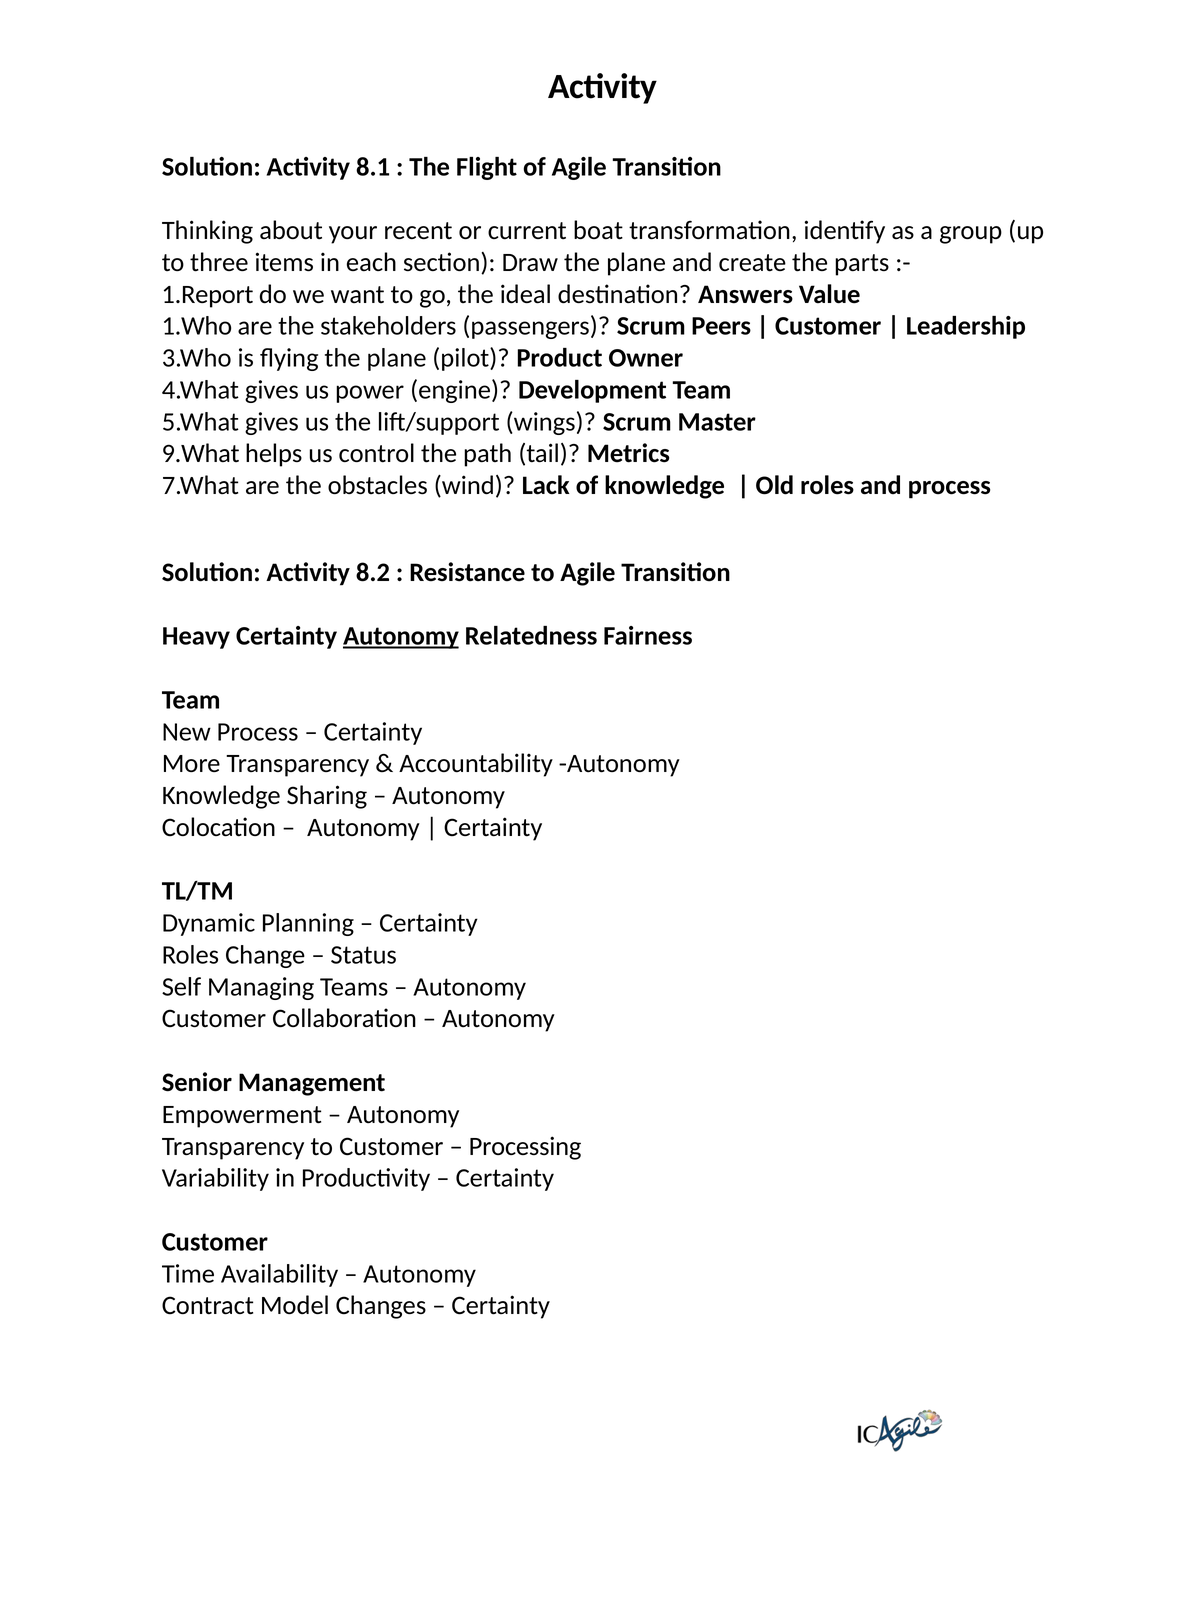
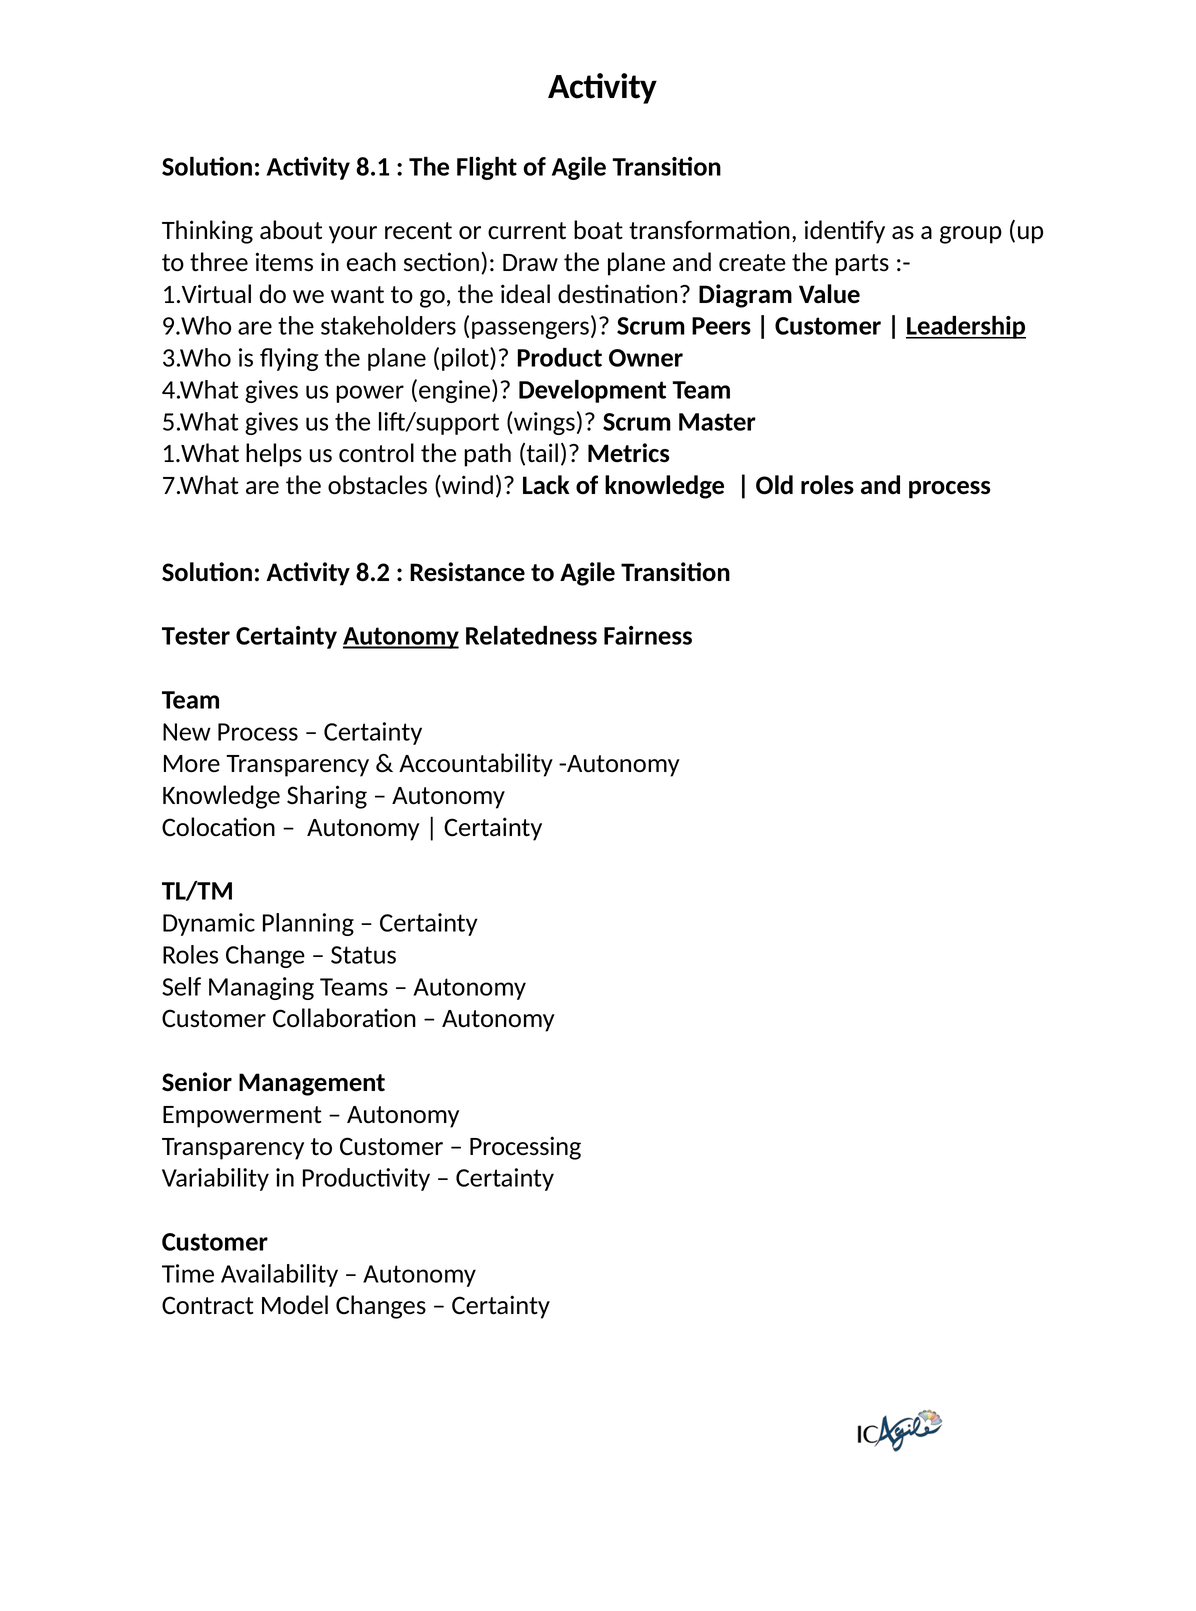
1.Report: 1.Report -> 1.Virtual (207, 294)
Answers: Answers -> Diagram (746, 294)
1.Who: 1.Who -> 9.Who (197, 326)
Leadership underline: none -> present (966, 326)
9.What: 9.What -> 1.What (201, 454)
Heavy: Heavy -> Tester (196, 636)
